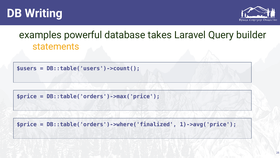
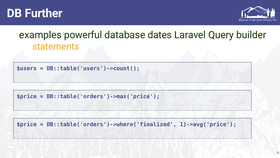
Writing: Writing -> Further (44, 13)
takes: takes -> dates (160, 35)
